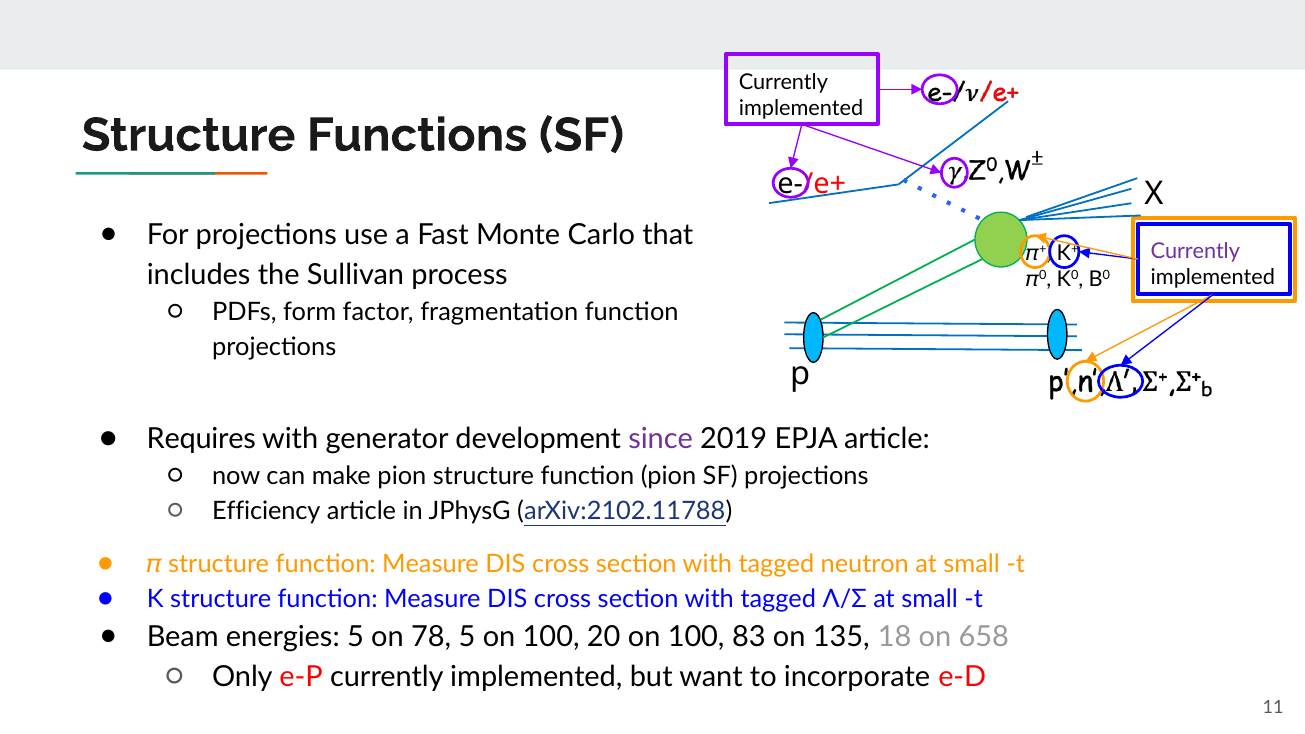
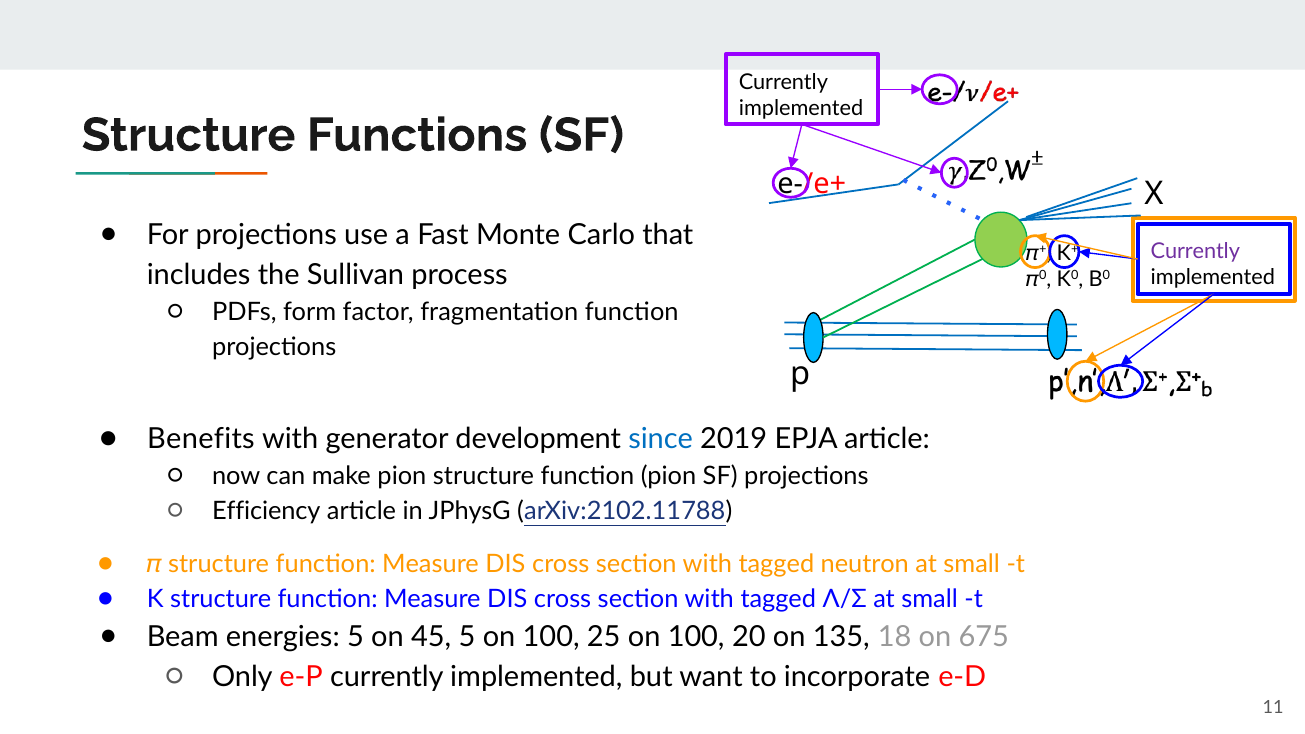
Requires: Requires -> Benefits (201, 439)
since colour: purple -> blue (661, 439)
78: 78 -> 45 (431, 637)
20: 20 -> 25 (604, 637)
83: 83 -> 20 (749, 637)
658: 658 -> 675 (984, 637)
